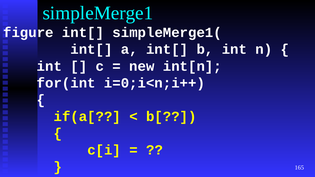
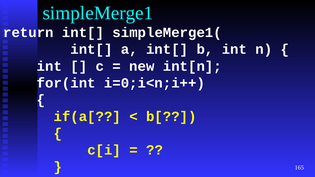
figure: figure -> return (28, 33)
